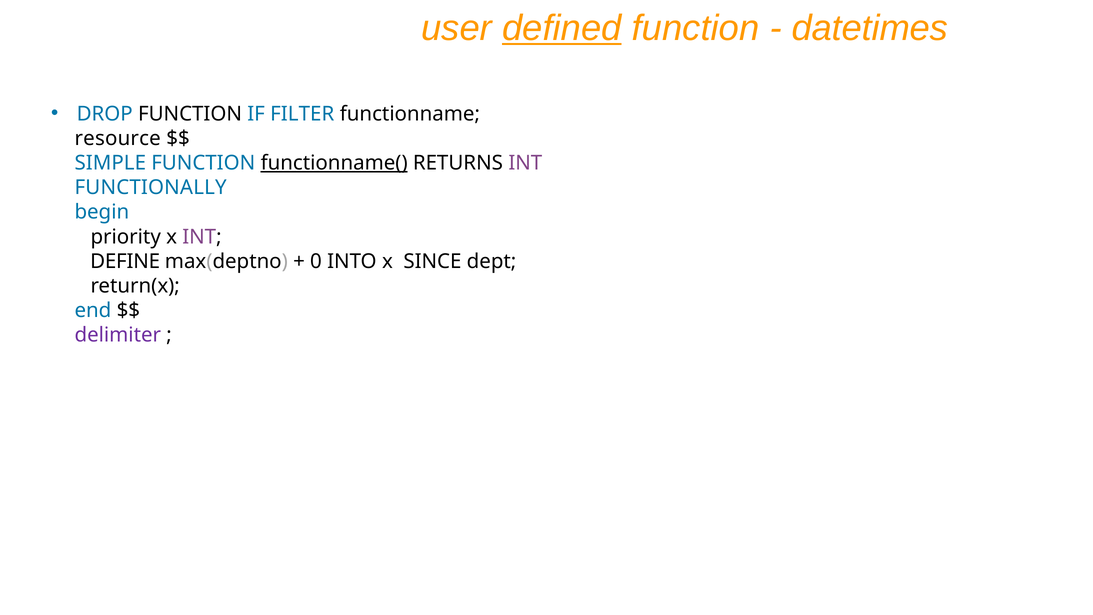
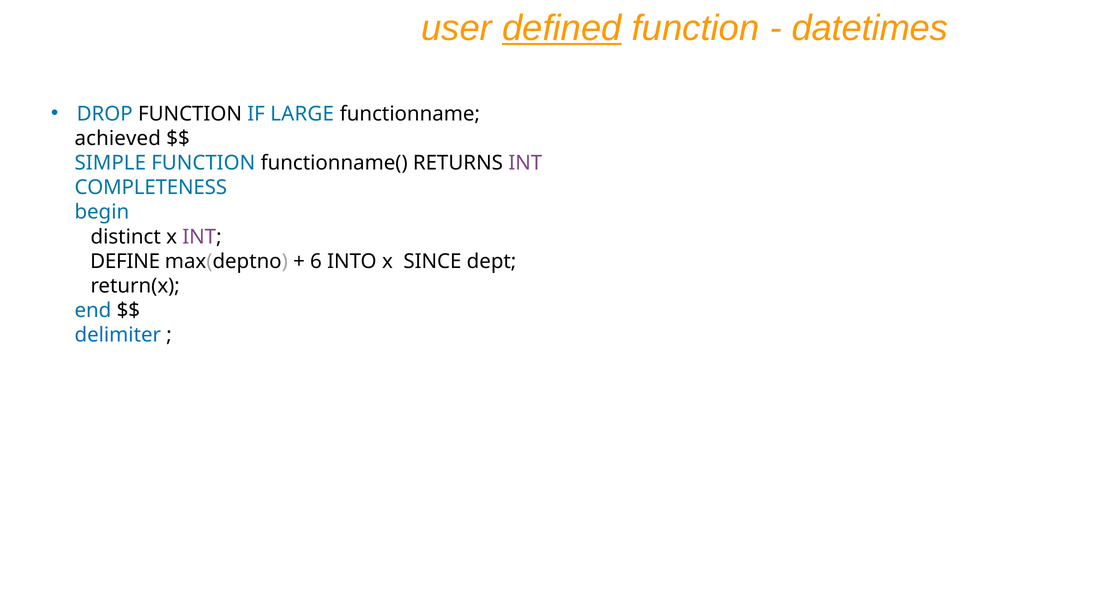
FILTER: FILTER -> LARGE (302, 114)
resource: resource -> achieved (118, 138)
functionname( underline: present -> none (334, 163)
FUNCTIONALLY: FUNCTIONALLY -> COMPLETENESS (151, 187)
priority: priority -> distinct (126, 237)
0: 0 -> 6 (316, 261)
delimiter colour: purple -> blue (118, 335)
